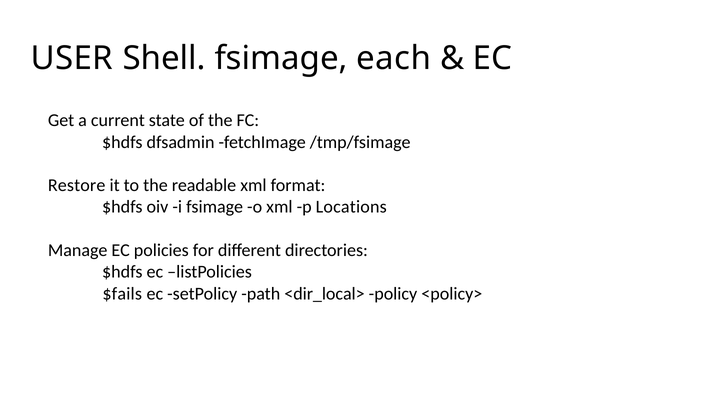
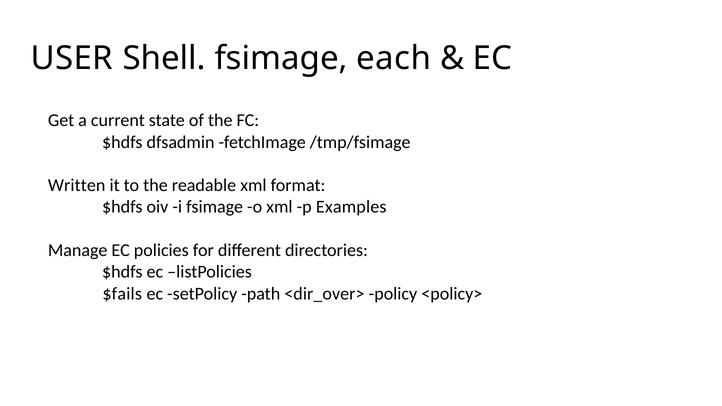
Restore: Restore -> Written (77, 185)
Locations: Locations -> Examples (351, 207)
<dir_local>: <dir_local> -> <dir_over> (324, 294)
